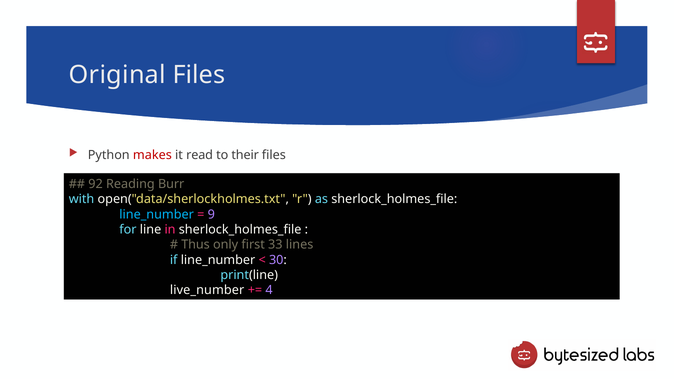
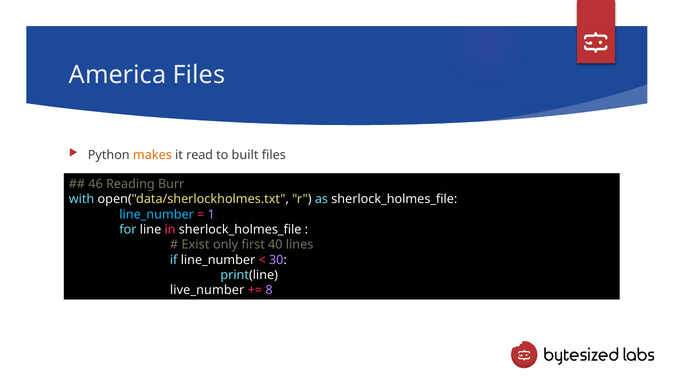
Original: Original -> America (118, 75)
makes colour: red -> orange (152, 155)
their: their -> built (245, 155)
92: 92 -> 46 (96, 184)
9: 9 -> 1 (211, 215)
Thus: Thus -> Exist (195, 245)
33: 33 -> 40 (275, 245)
4: 4 -> 8 (269, 290)
